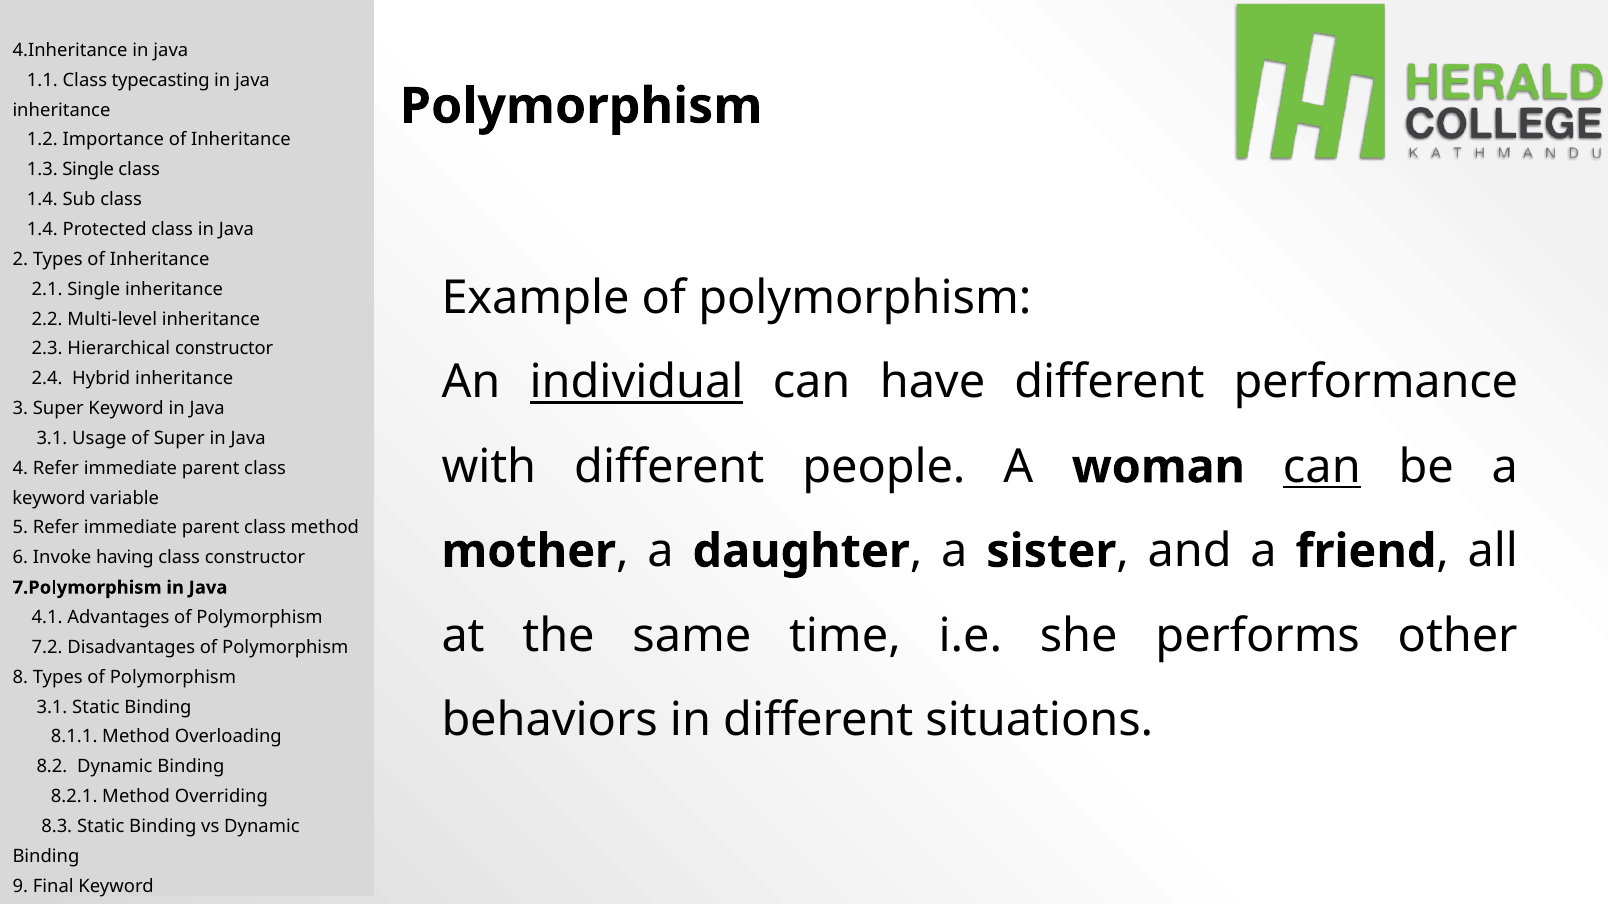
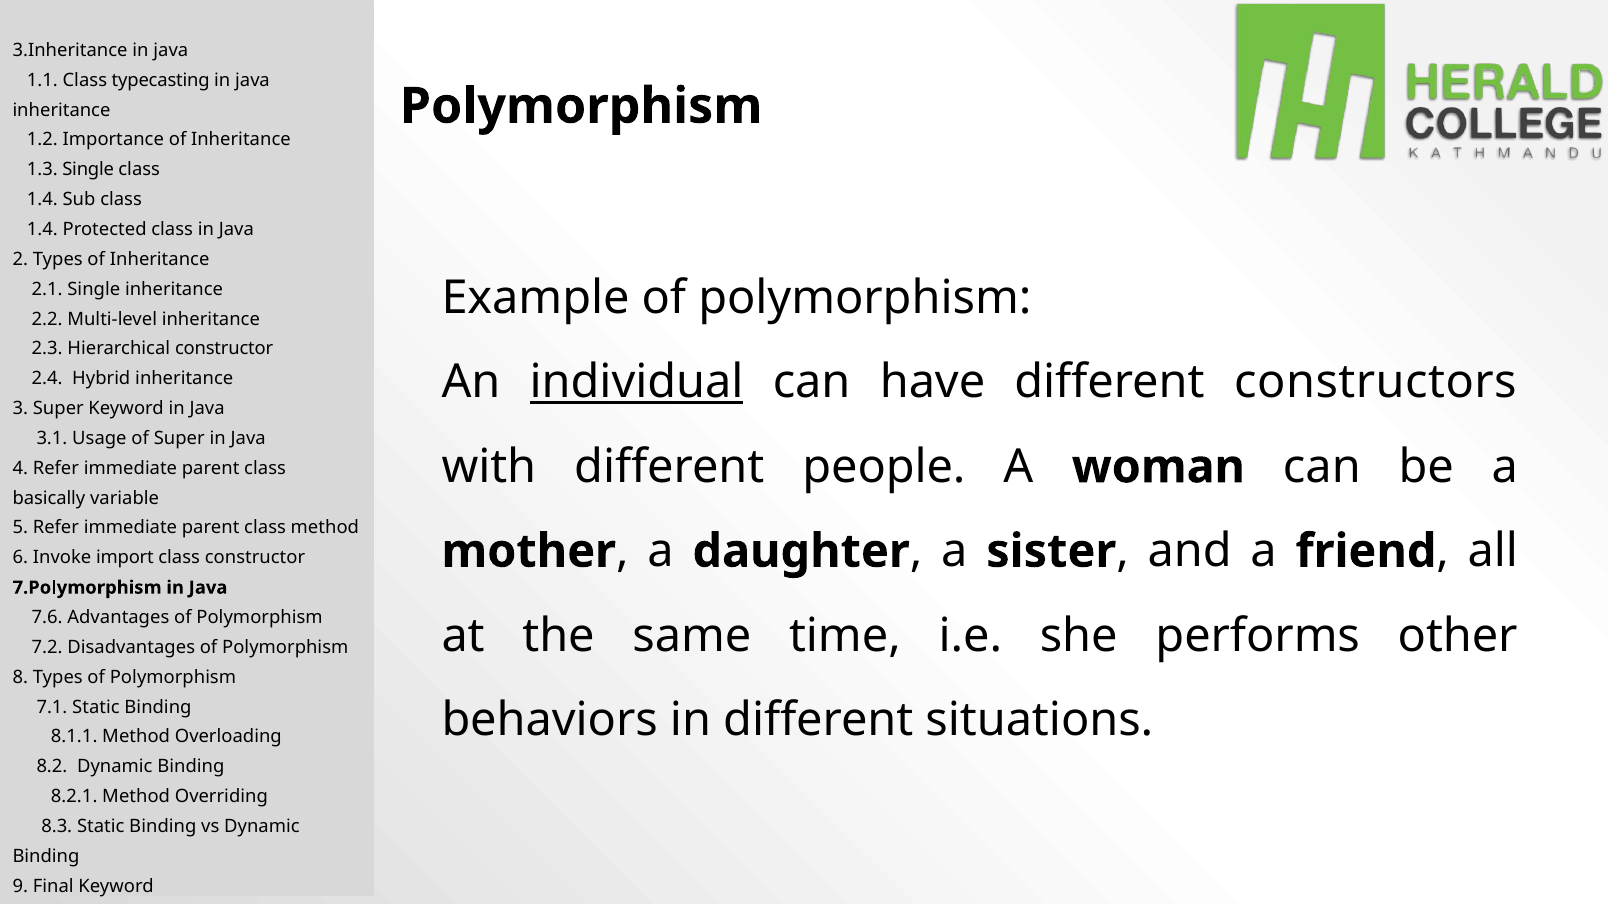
4.Inheritance: 4.Inheritance -> 3.Inheritance (70, 50)
performance: performance -> constructors (1375, 383)
can underline: present -> none (1322, 467)
keyword: keyword -> basically (49, 498)
having: having -> import (125, 558)
4.1: 4.1 -> 7.6 (47, 618)
3.1: 3.1 -> 7.1 (52, 707)
